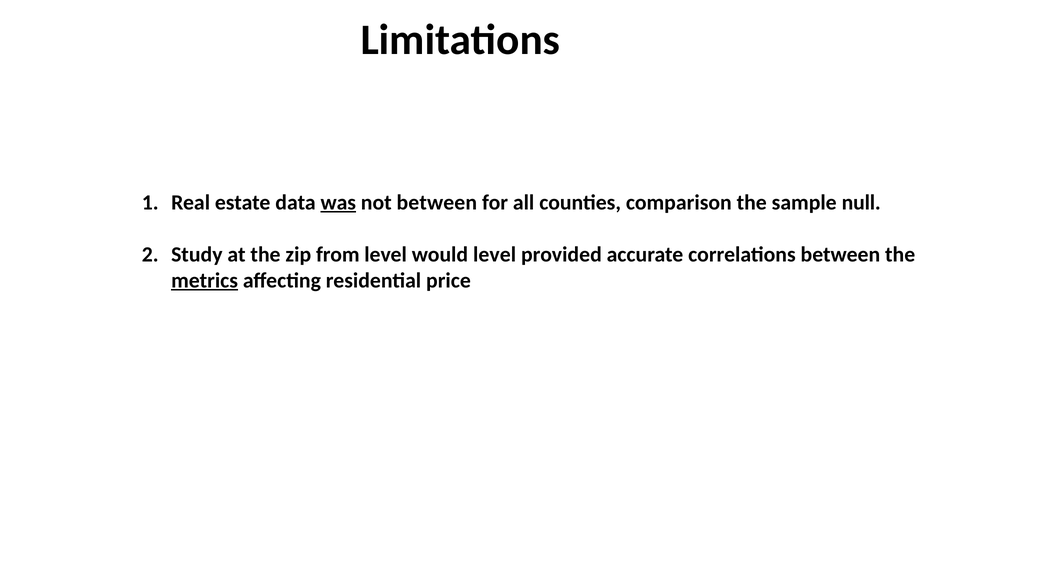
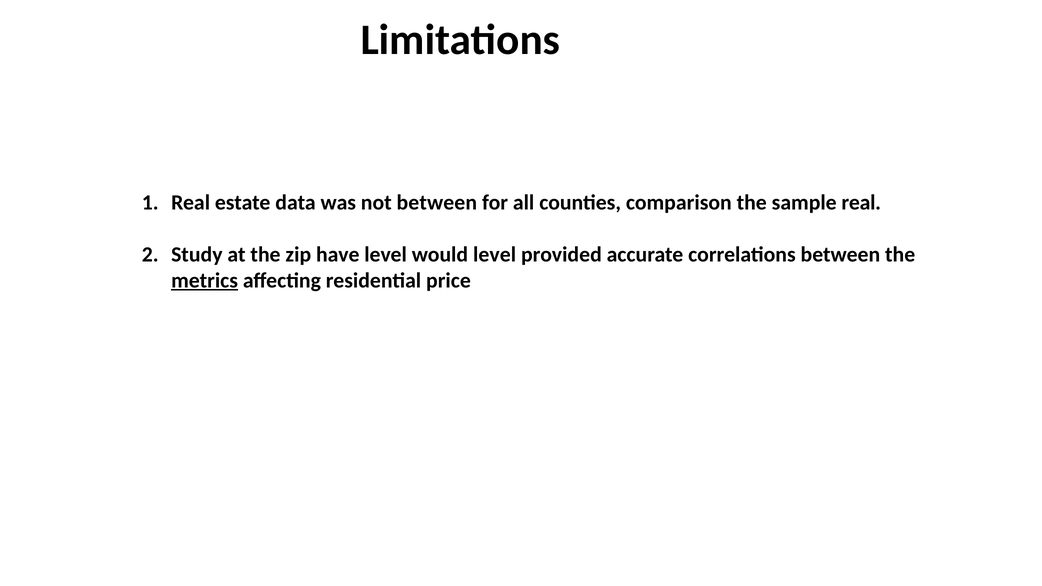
was underline: present -> none (338, 202)
sample null: null -> real (861, 202)
from: from -> have (338, 255)
